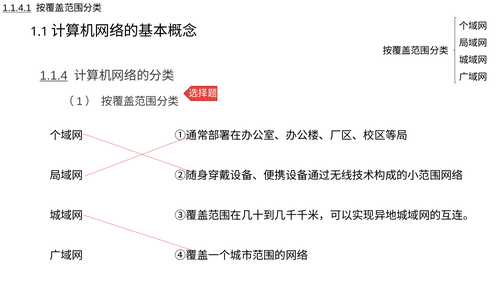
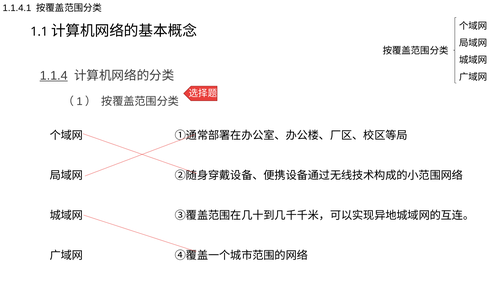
1.1.4.1 underline: present -> none (17, 8)
